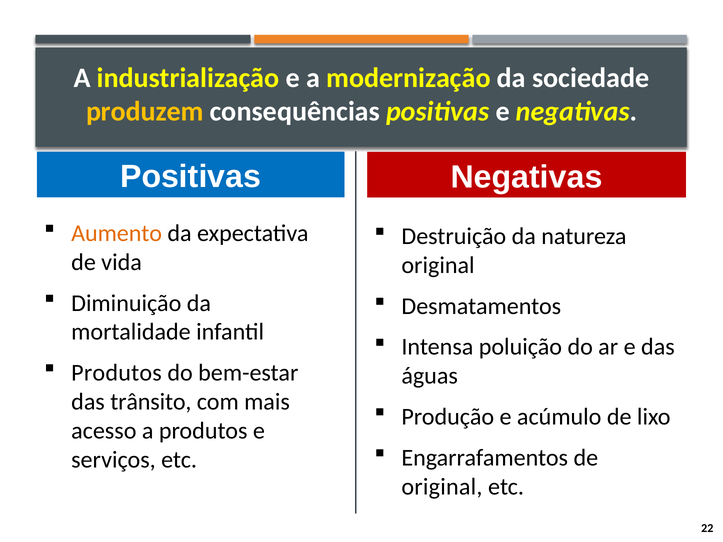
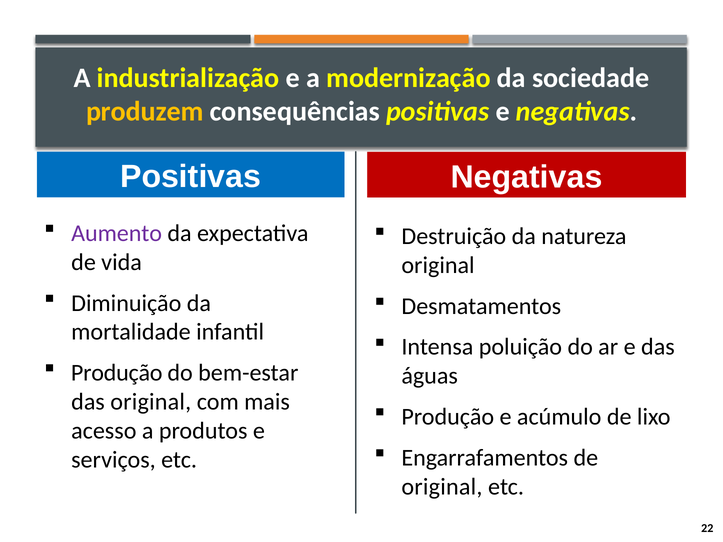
Aumento colour: orange -> purple (117, 233)
Produtos: Produtos -> Produção (117, 373)
das trânsito: trânsito -> original (151, 402)
